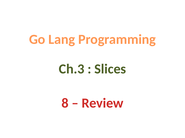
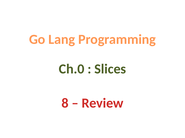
Ch.3: Ch.3 -> Ch.0 (72, 69)
